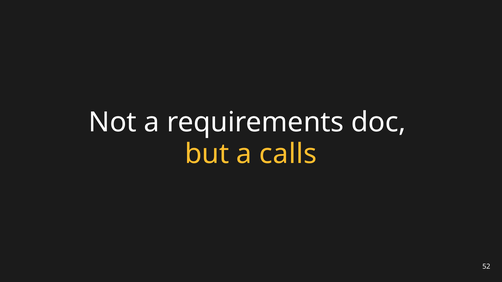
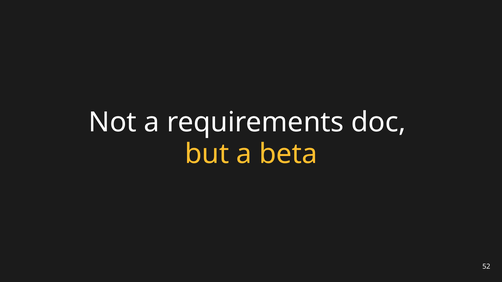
calls: calls -> beta (288, 154)
